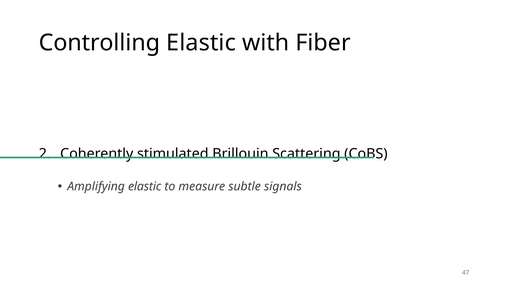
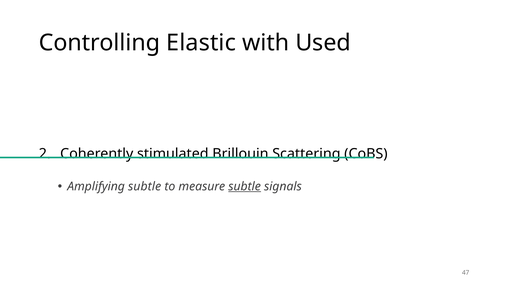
with Fiber: Fiber -> Used (323, 43)
Amplifying elastic: elastic -> subtle (145, 186)
subtle underline: none -> present (245, 186)
